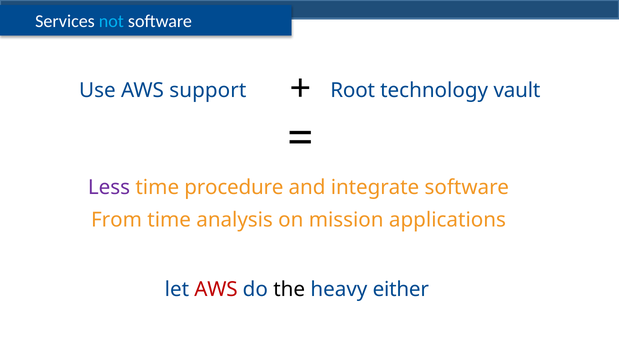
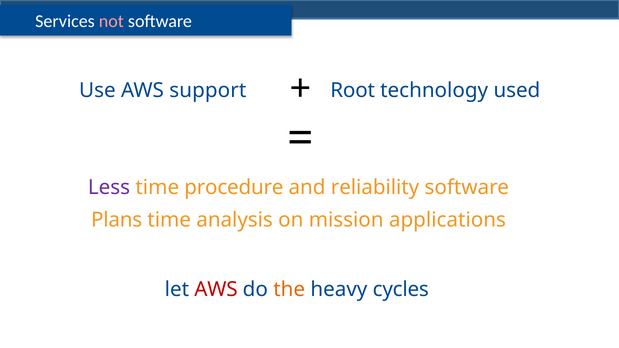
not colour: light blue -> pink (111, 22)
vault: vault -> used (517, 91)
integrate: integrate -> reliability (375, 187)
From: From -> Plans (117, 220)
the colour: black -> orange (289, 290)
either: either -> cycles (401, 290)
